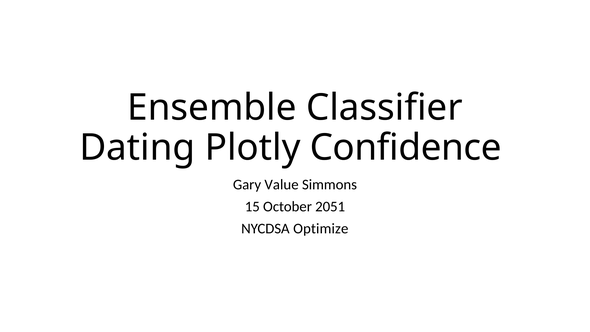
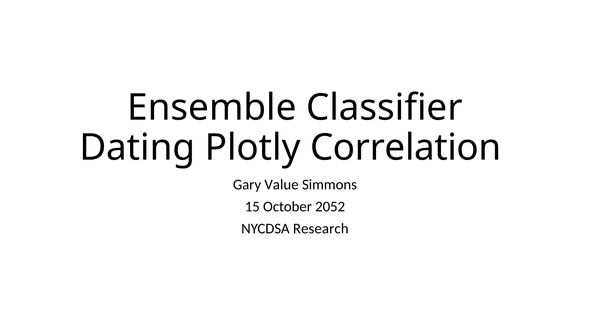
Confidence: Confidence -> Correlation (406, 147)
2051: 2051 -> 2052 (330, 206)
Optimize: Optimize -> Research (321, 229)
